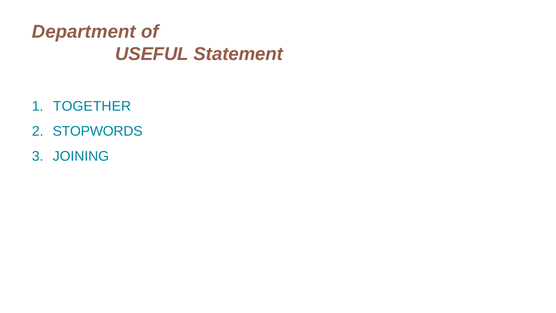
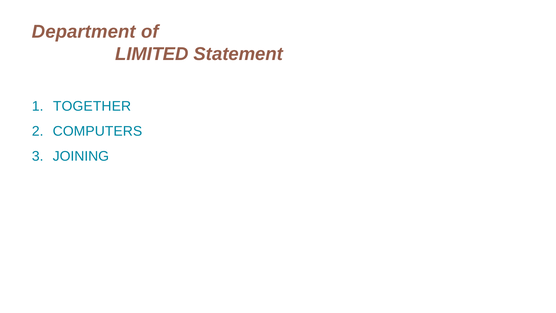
USEFUL: USEFUL -> LIMITED (152, 54)
STOPWORDS: STOPWORDS -> COMPUTERS (97, 131)
